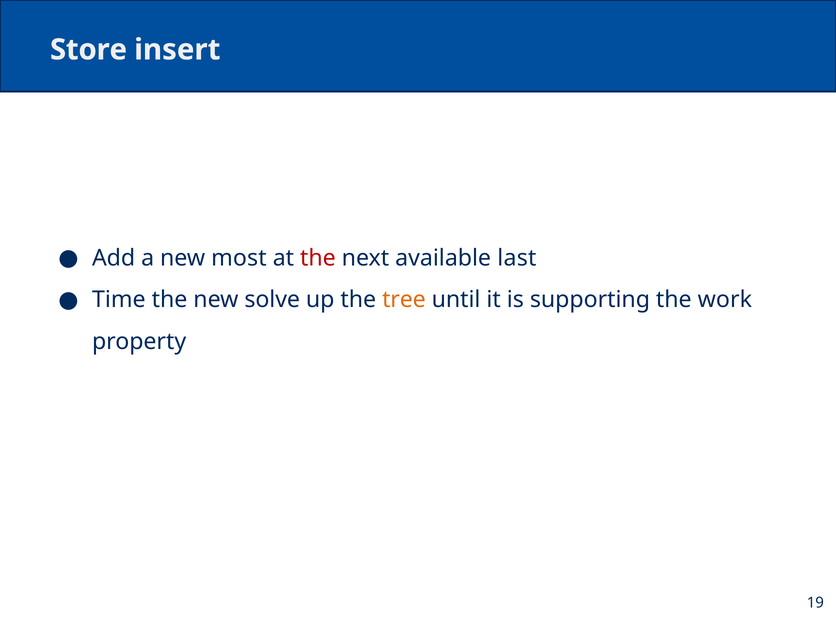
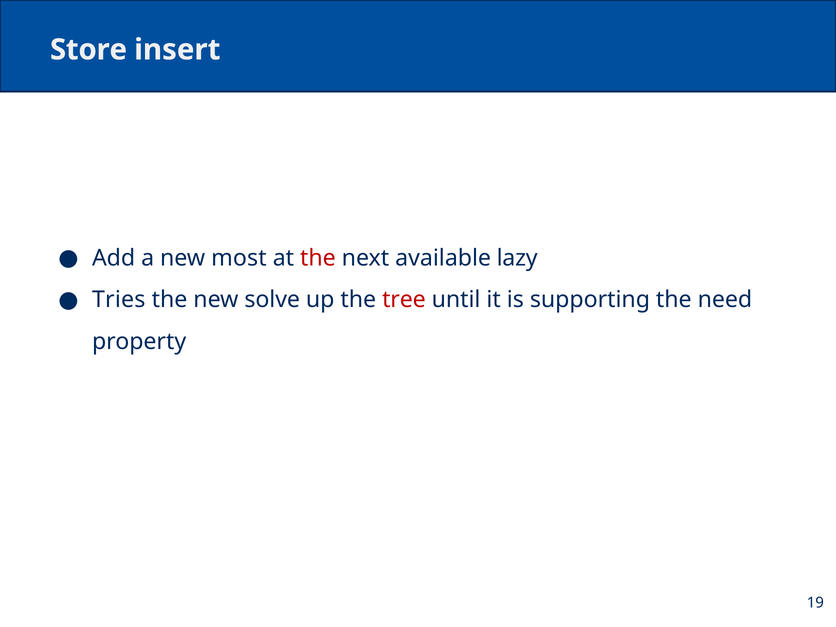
last: last -> lazy (517, 258)
Time: Time -> Tries (119, 300)
tree colour: orange -> red (404, 300)
work: work -> need (725, 300)
